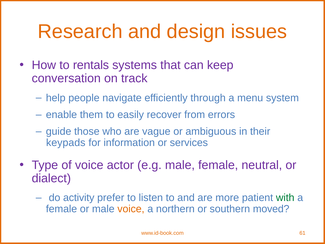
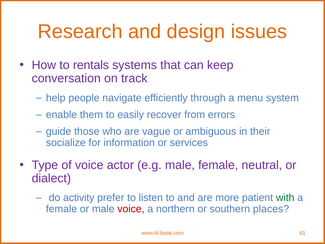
keypads: keypads -> socialize (66, 143)
voice colour: orange -> red (131, 209)
moved: moved -> places (271, 209)
